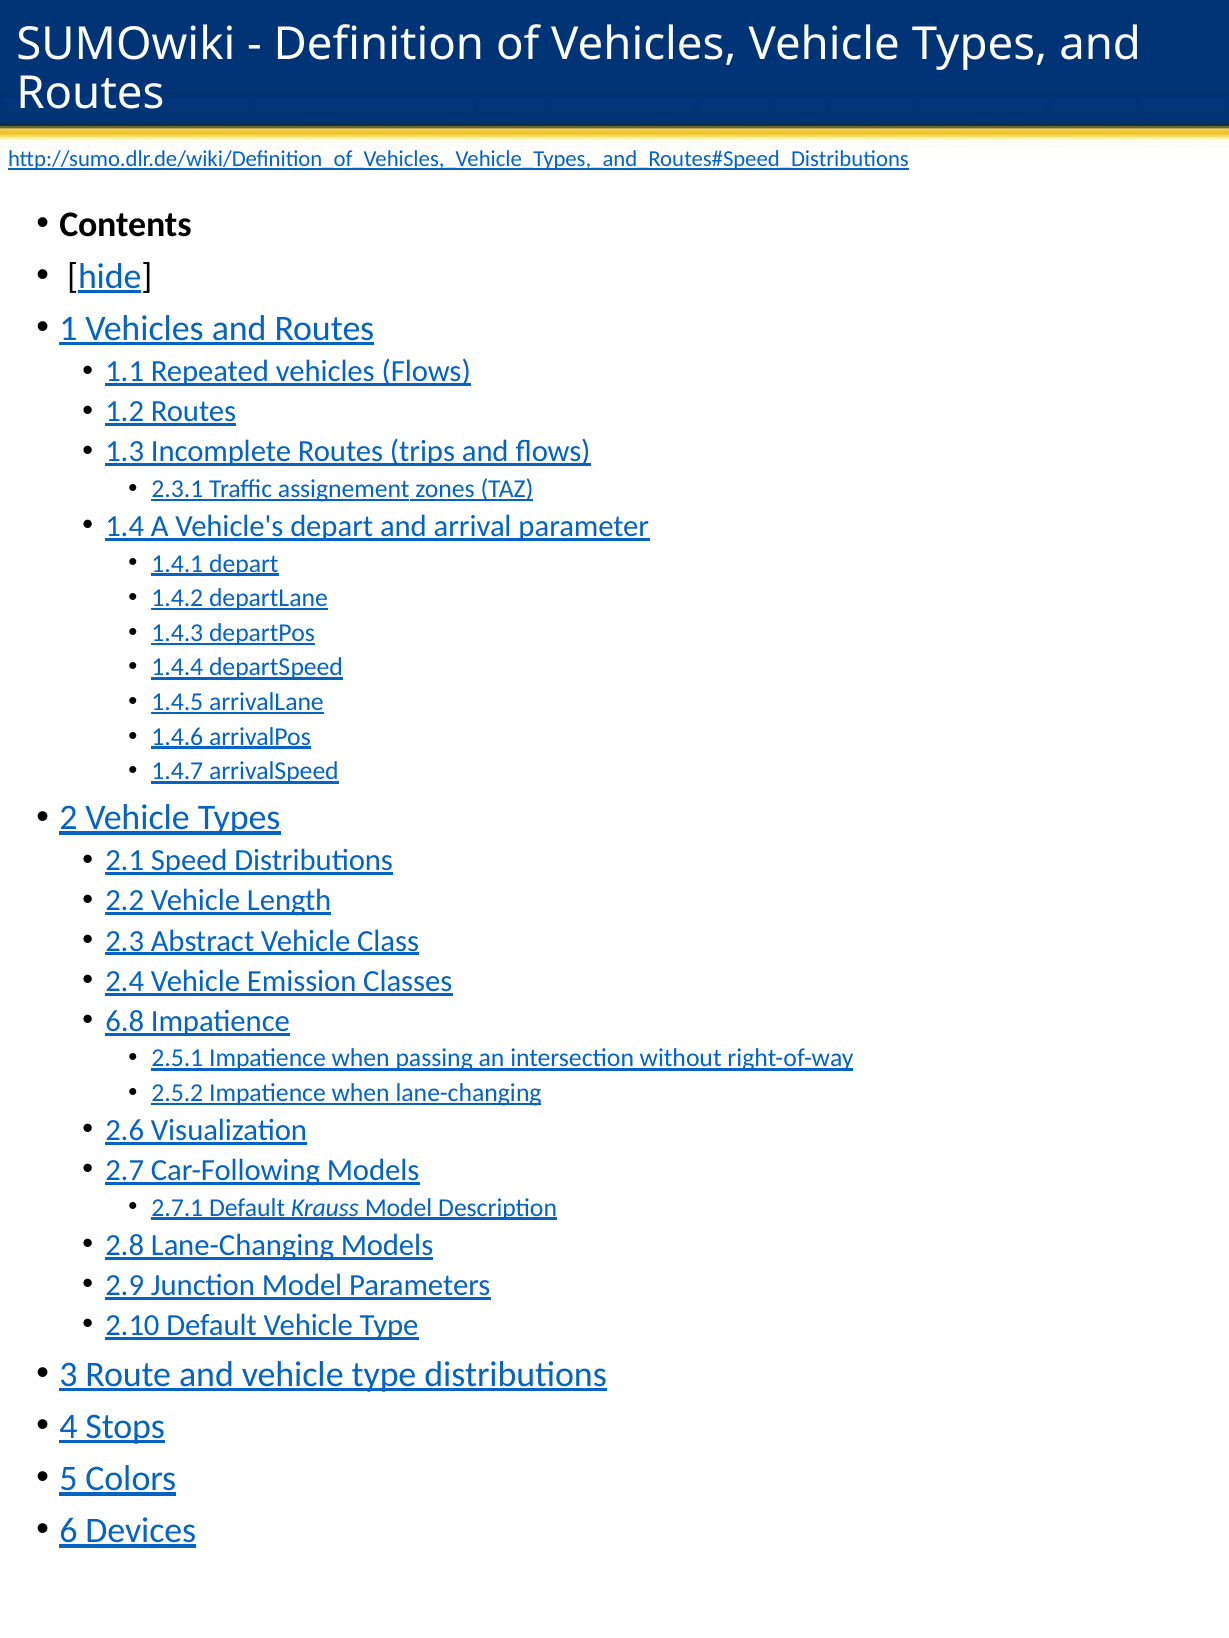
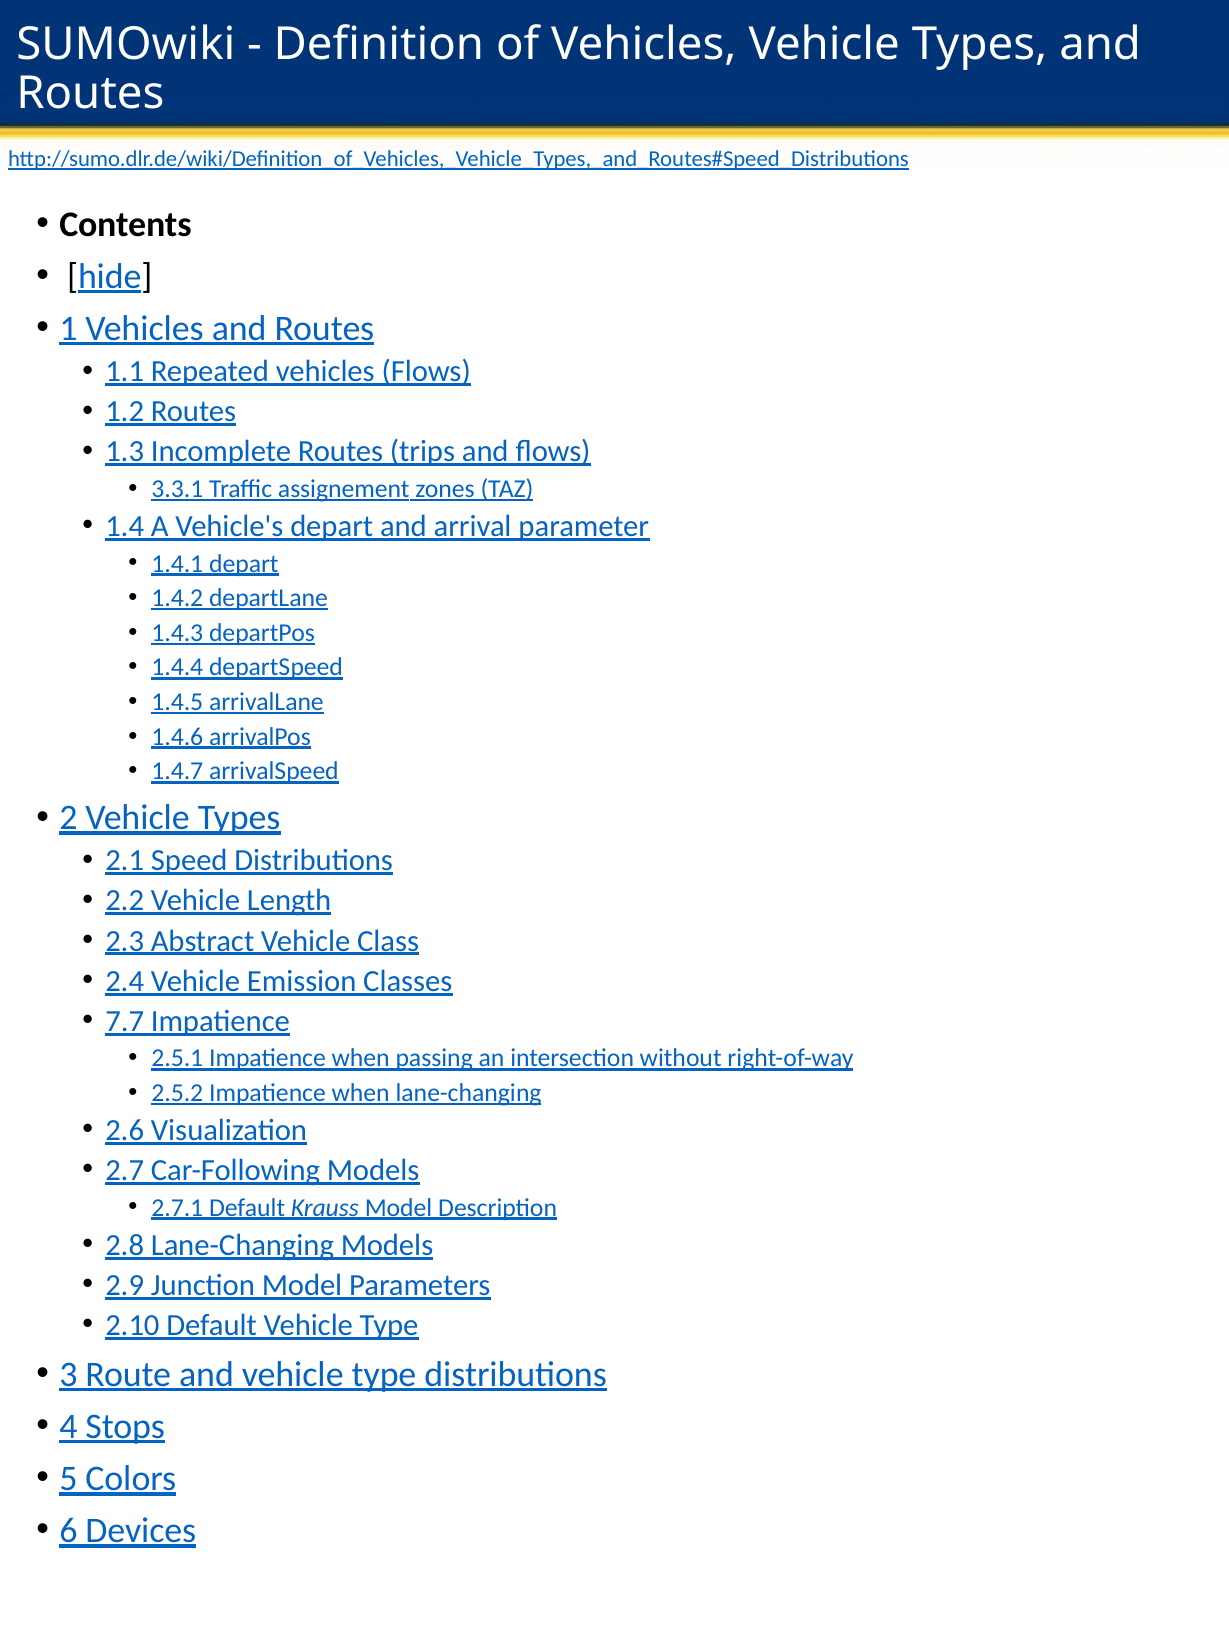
2.3.1: 2.3.1 -> 3.3.1 (177, 489)
6.8: 6.8 -> 7.7 (125, 1021)
